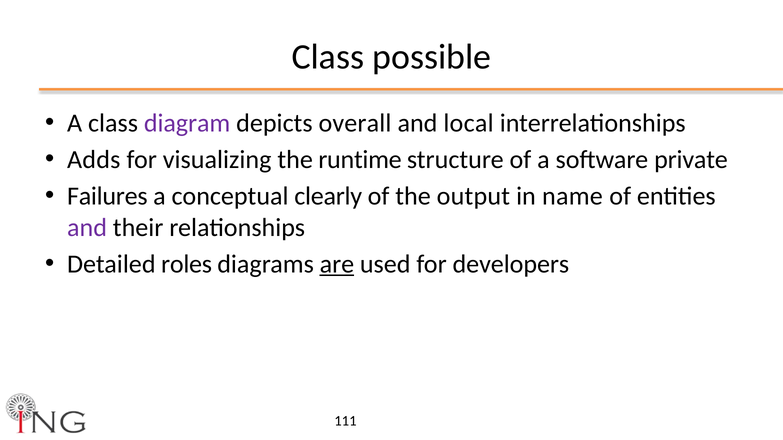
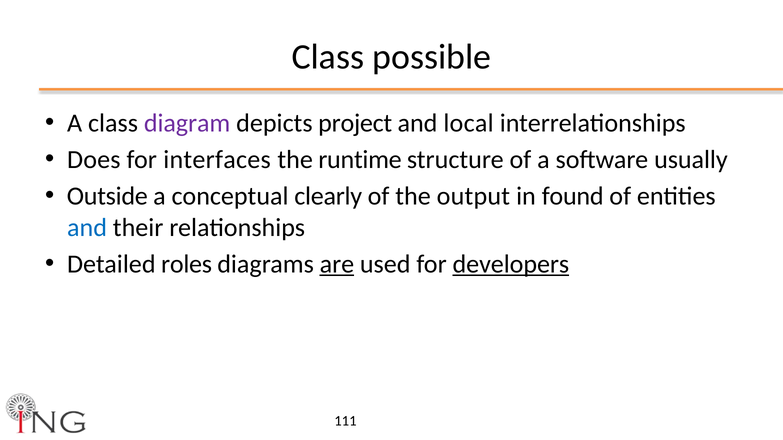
overall: overall -> project (355, 123)
Adds: Adds -> Does (94, 160)
visualizing: visualizing -> interfaces (217, 160)
private: private -> usually (691, 160)
Failures: Failures -> Outside (107, 196)
name: name -> found (573, 196)
and colour: purple -> blue (87, 228)
developers underline: none -> present (511, 264)
